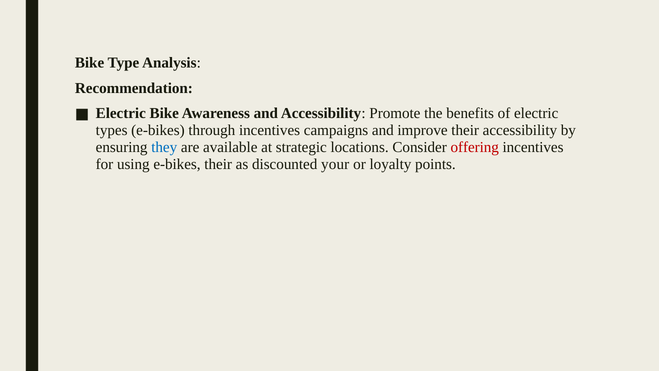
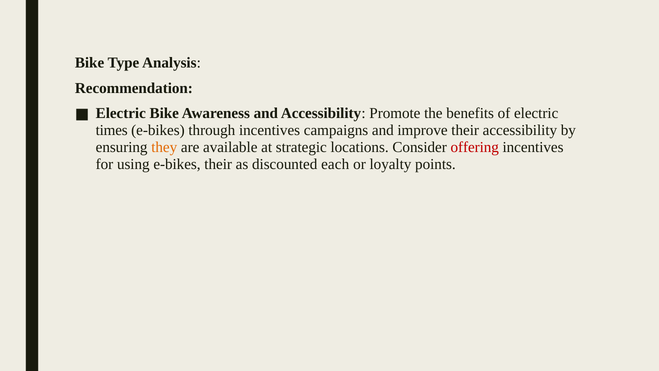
types: types -> times (112, 130)
they colour: blue -> orange (164, 147)
your: your -> each (335, 164)
